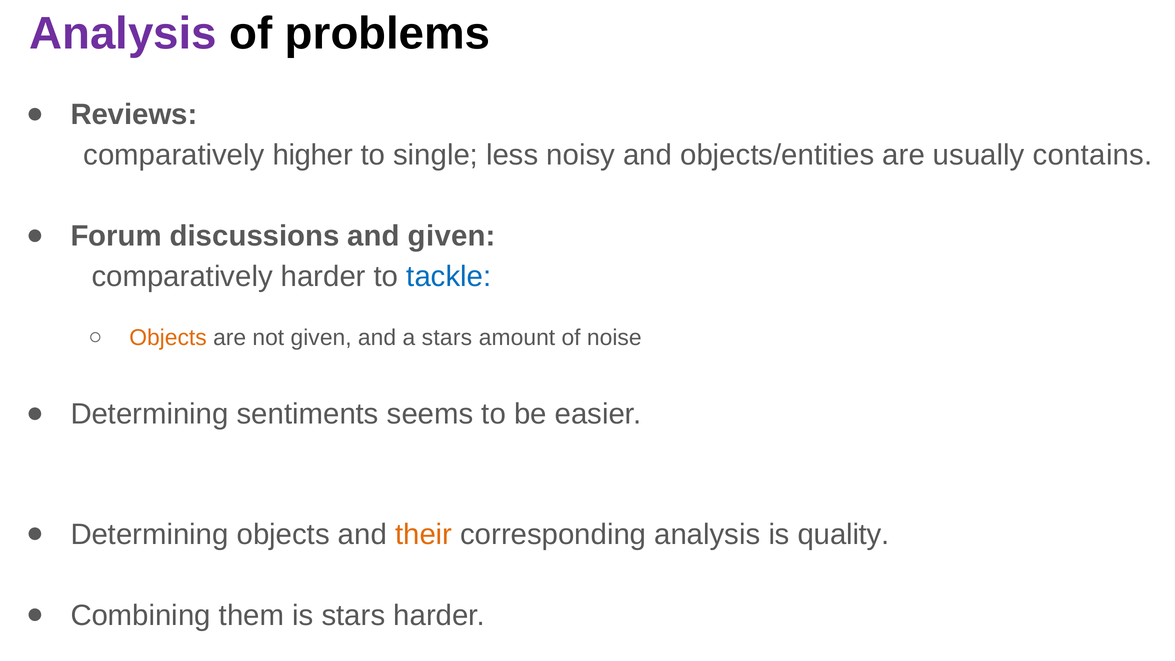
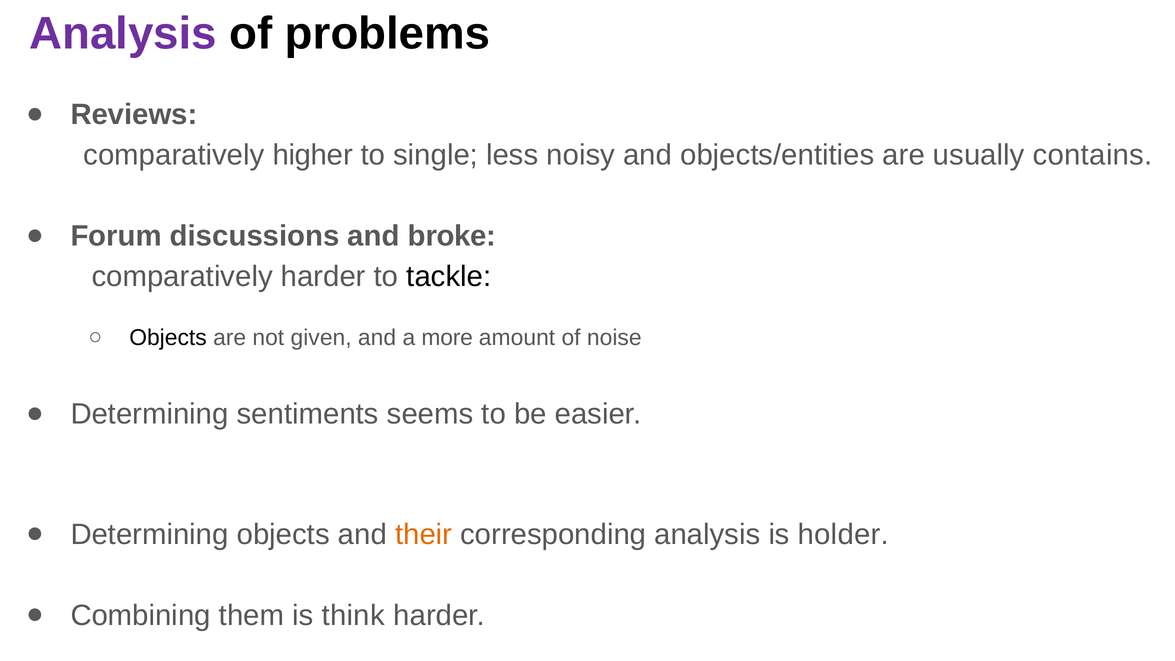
and given: given -> broke (452, 236)
tackle colour: blue -> black (449, 277)
Objects colour: orange -> black (168, 338)
a stars: stars -> more (447, 338)
quality: quality -> holder (843, 534)
is stars: stars -> think (353, 615)
